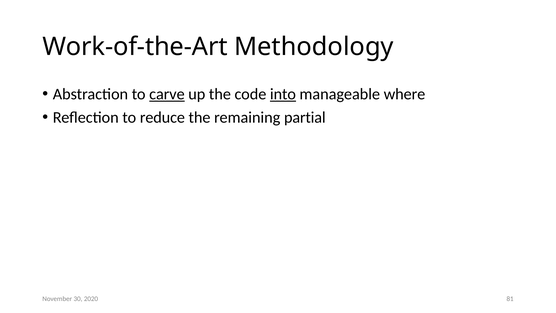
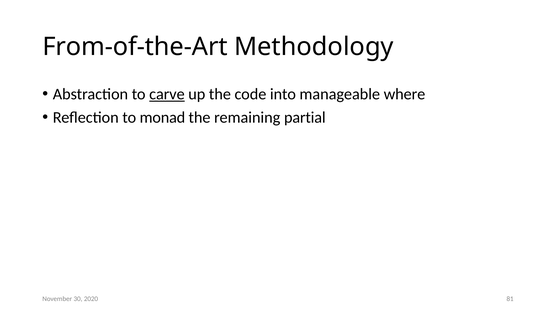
Work-of-the-Art: Work-of-the-Art -> From-of-the-Art (135, 47)
into underline: present -> none (283, 94)
reduce: reduce -> monad (162, 117)
